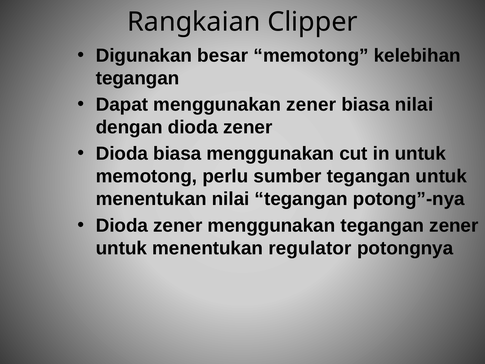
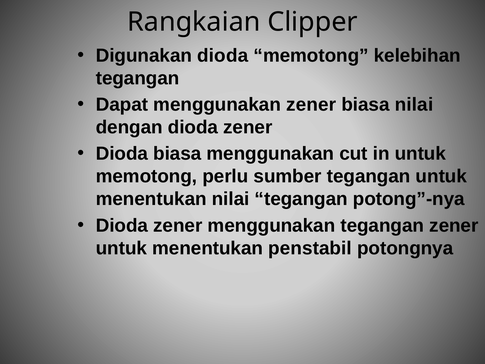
Digunakan besar: besar -> dioda (223, 55)
regulator: regulator -> penstabil (310, 248)
